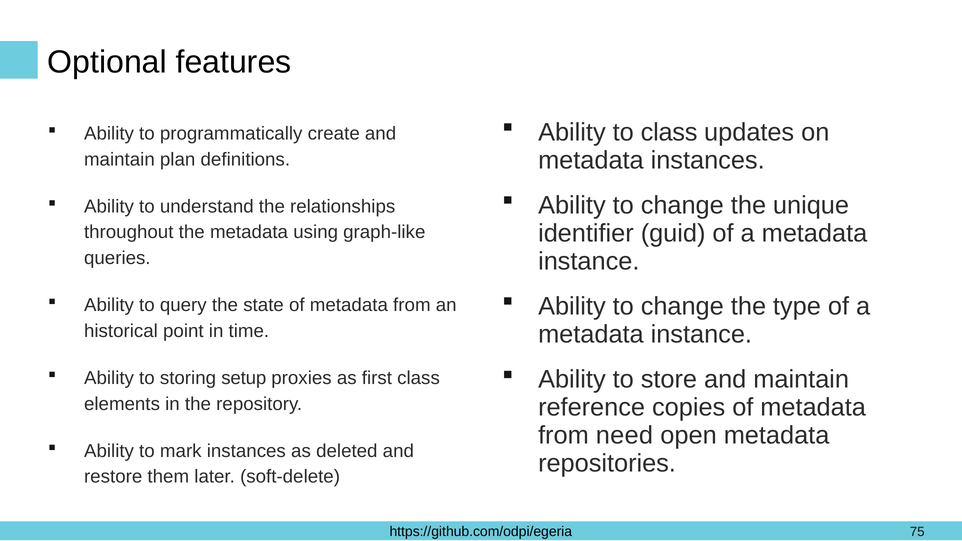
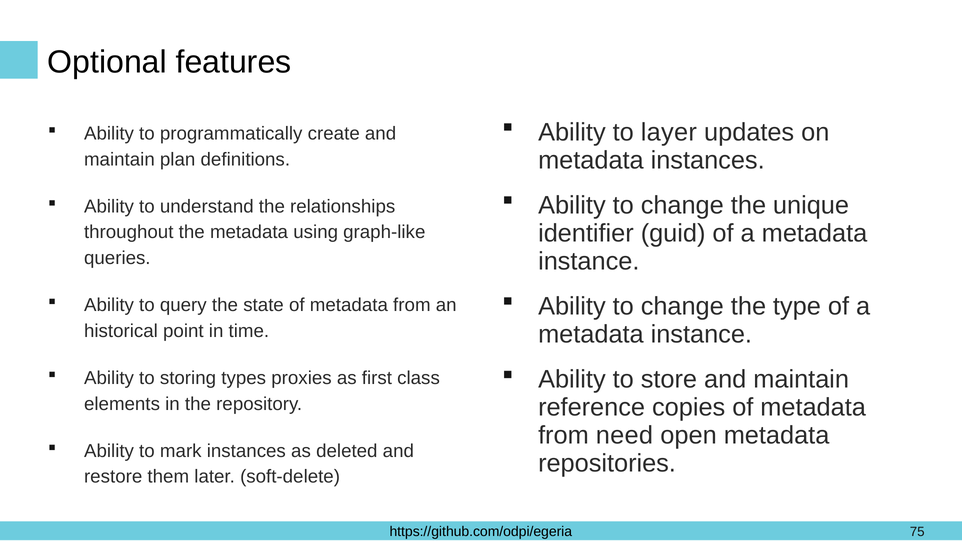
to class: class -> layer (669, 132)
setup: setup -> types (244, 378)
